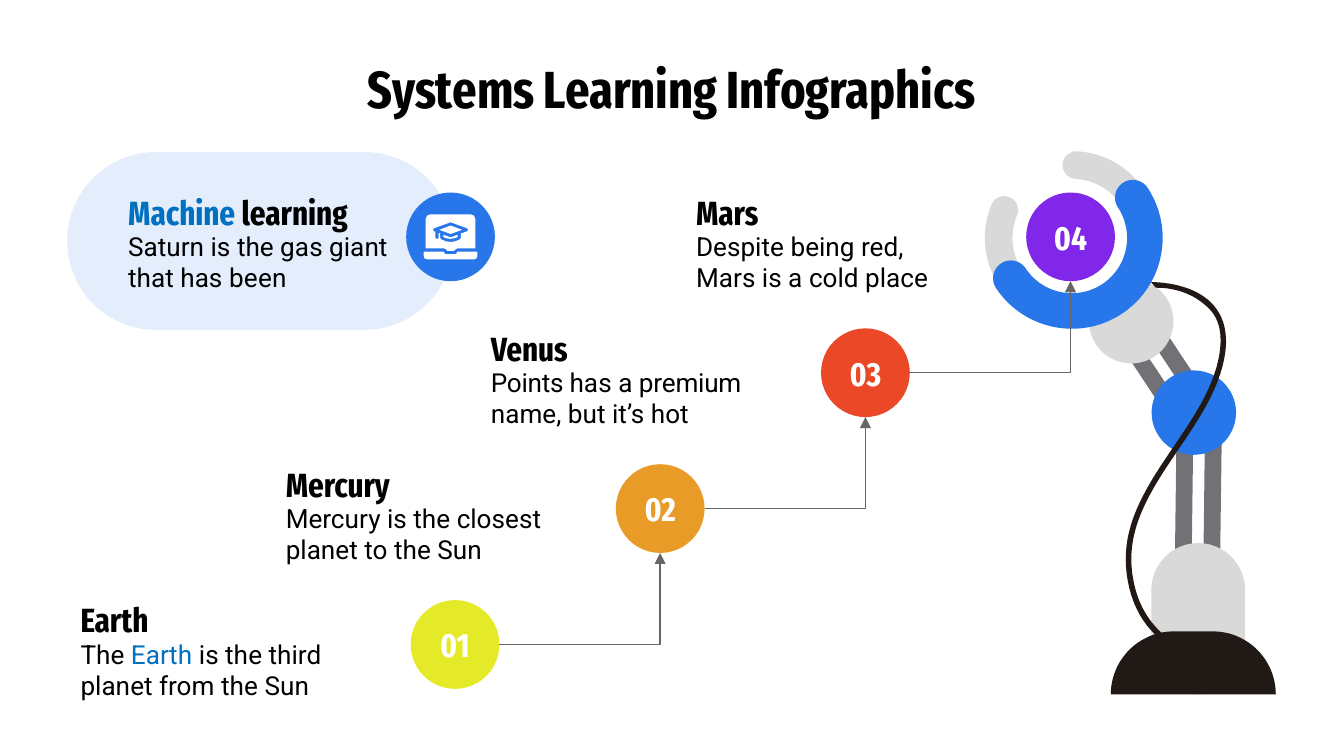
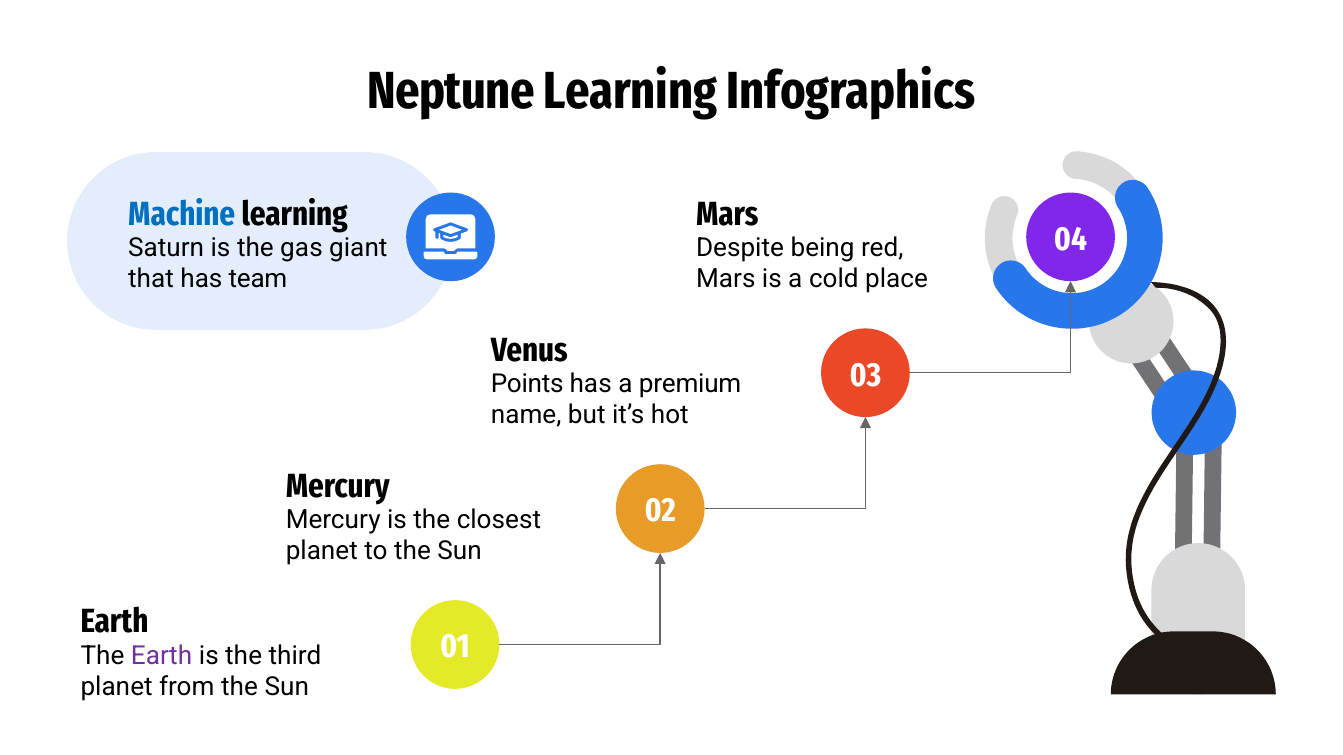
Systems: Systems -> Neptune (451, 91)
been: been -> team (258, 279)
Earth colour: blue -> purple (162, 656)
